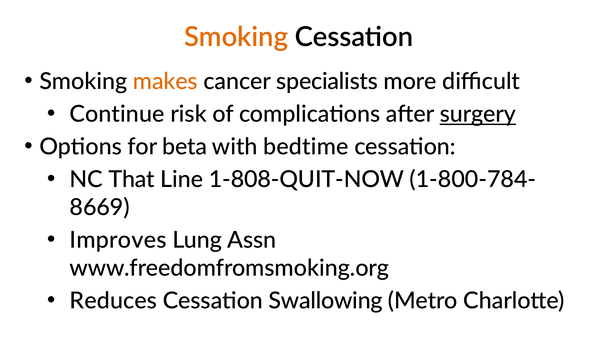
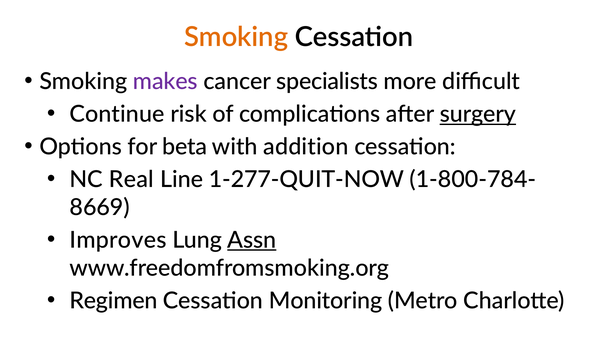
makes colour: orange -> purple (165, 82)
bedtime: bedtime -> addition (306, 147)
That: That -> Real (131, 179)
1-808-QUIT-NOW: 1-808-QUIT-NOW -> 1-277-QUIT-NOW (307, 179)
Assn underline: none -> present (252, 240)
Reduces: Reduces -> Regimen (113, 301)
Swallowing: Swallowing -> Monitoring (326, 301)
